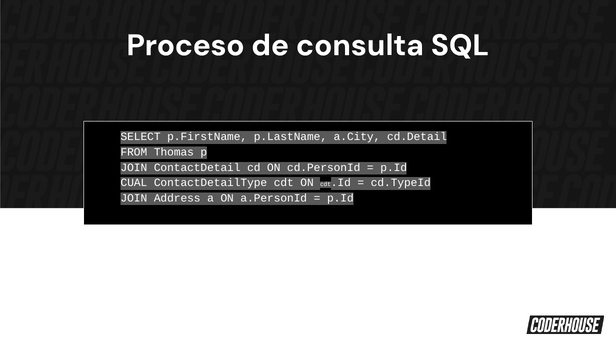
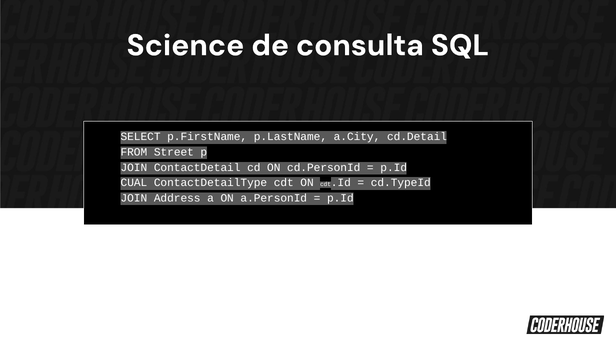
Proceso: Proceso -> Science (185, 45)
Thomas: Thomas -> Street (174, 152)
